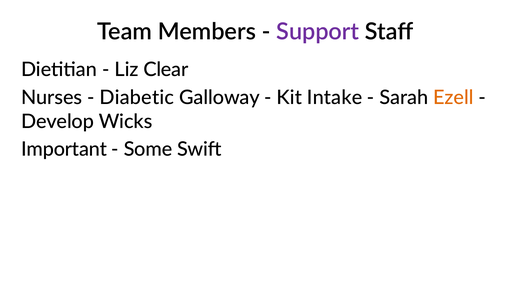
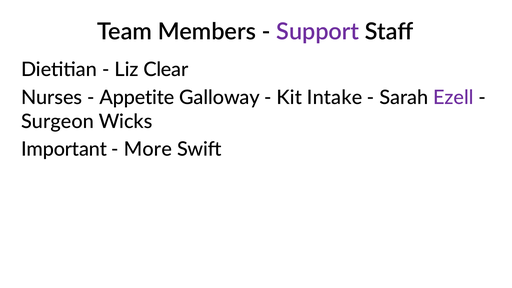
Diabetic: Diabetic -> Appetite (137, 98)
Ezell colour: orange -> purple (453, 98)
Develop: Develop -> Surgeon (57, 121)
Some: Some -> More (148, 149)
